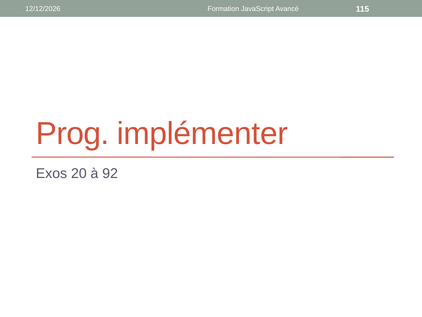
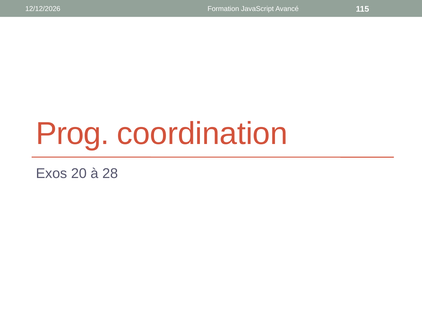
implémenter: implémenter -> coordination (202, 133)
92: 92 -> 28 (110, 173)
